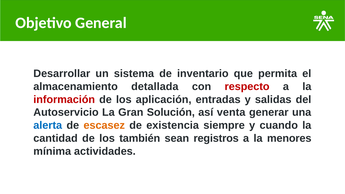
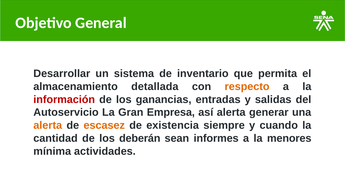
respecto colour: red -> orange (247, 87)
aplicación: aplicación -> ganancias (164, 100)
Solución: Solución -> Empresa (171, 112)
así venta: venta -> alerta (231, 112)
alerta colour: blue -> orange (48, 125)
también: también -> deberán (140, 138)
registros: registros -> informes (216, 138)
